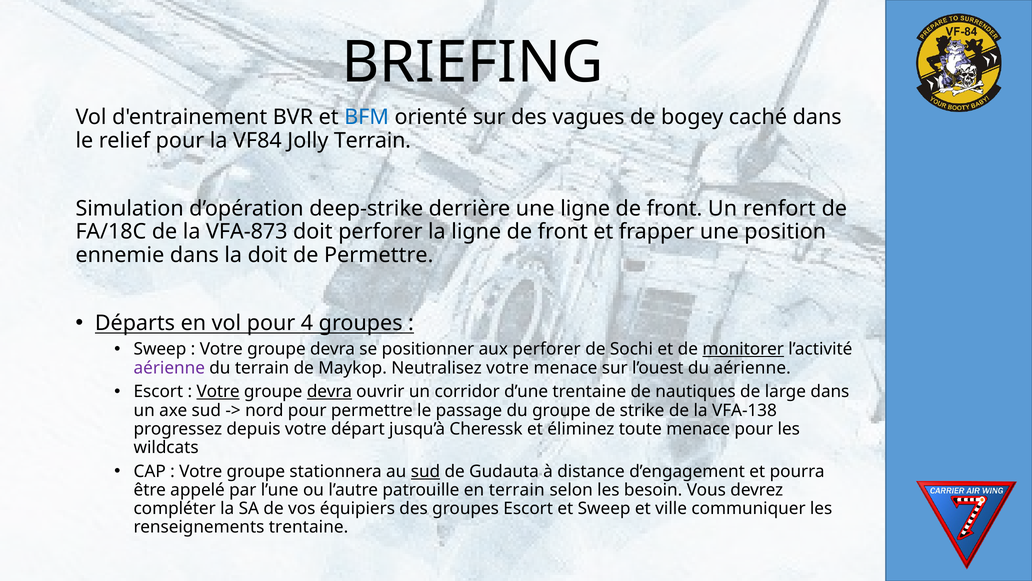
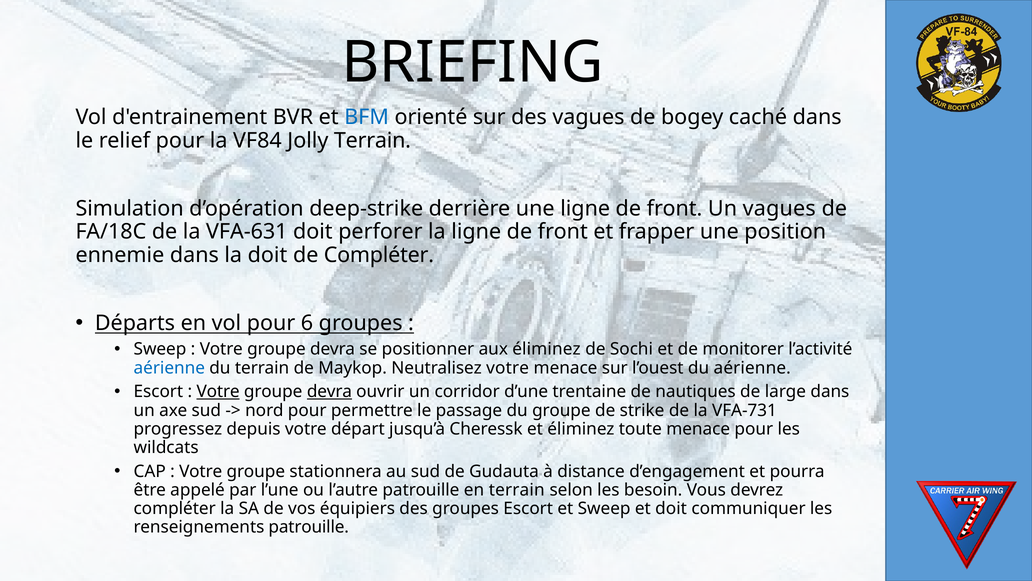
Un renfort: renfort -> vagues (779, 208)
VFA-873: VFA-873 -> VFA-631 (247, 232)
de Permettre: Permettre -> Compléter (379, 255)
4: 4 -> 6 (307, 323)
aux perforer: perforer -> éliminez (546, 349)
monitorer underline: present -> none (743, 349)
aérienne colour: purple -> blue (169, 368)
VFA-138: VFA-138 -> VFA-731 (744, 410)
sud underline: present -> none (425, 471)
et ville: ville -> doit (671, 508)
renseignements trentaine: trentaine -> patrouille (309, 527)
